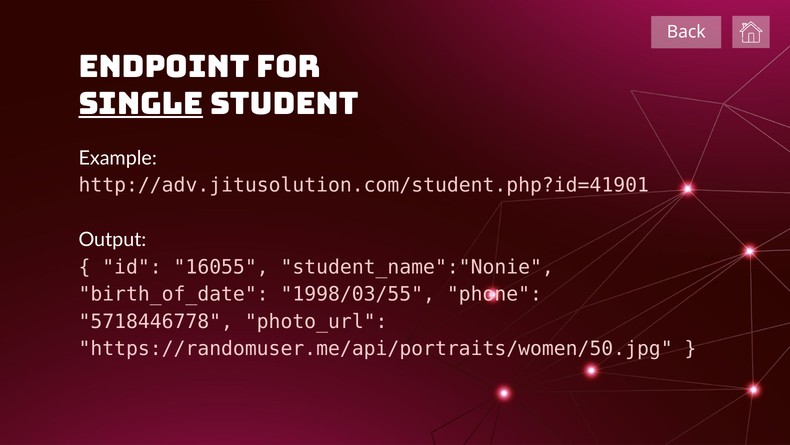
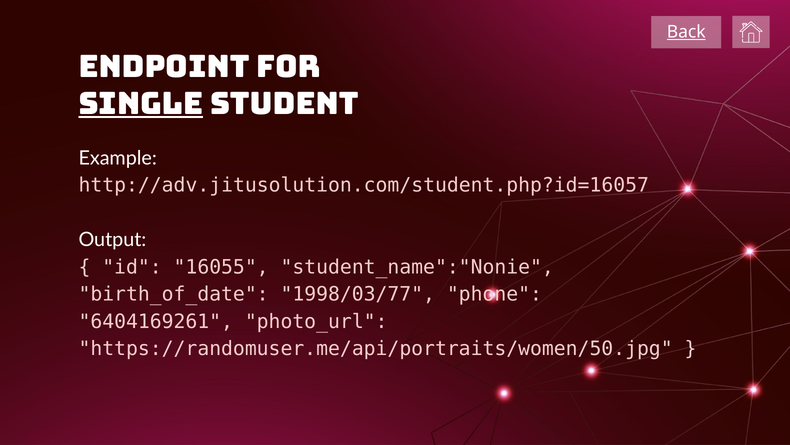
Back underline: none -> present (686, 32)
http://adv.jitusolution.com/student.php?id=41901: http://adv.jitusolution.com/student.php?id=41901 -> http://adv.jitusolution.com/student.php?id=16057 (364, 185)
1998/03/55: 1998/03/55 -> 1998/03/77 (358, 294)
5718446778: 5718446778 -> 6404169261 (156, 321)
